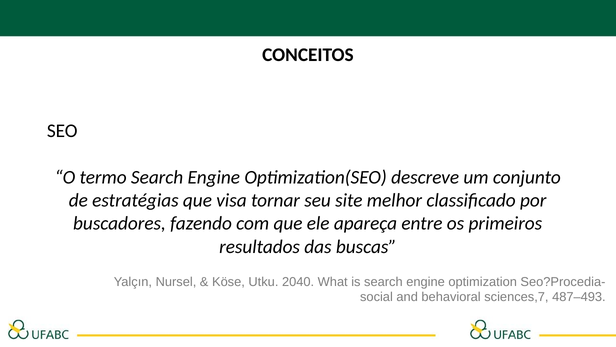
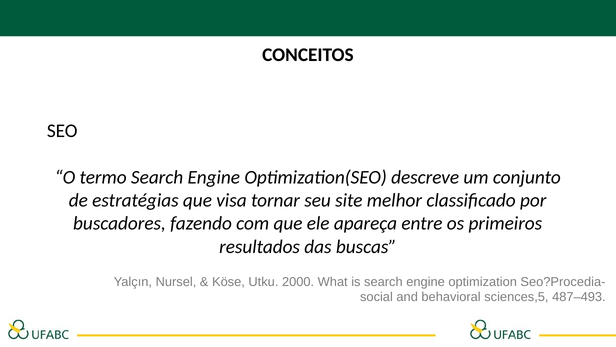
2040: 2040 -> 2000 (298, 281)
sciences,7: sciences,7 -> sciences,5 (516, 297)
